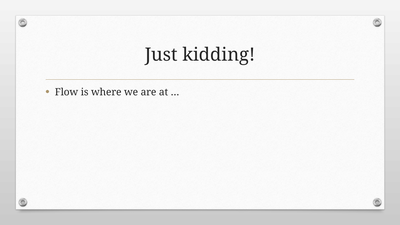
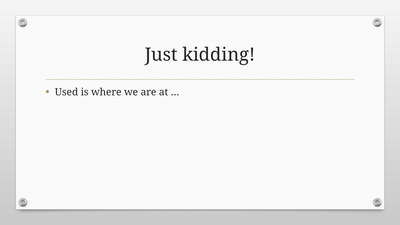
Flow: Flow -> Used (67, 92)
